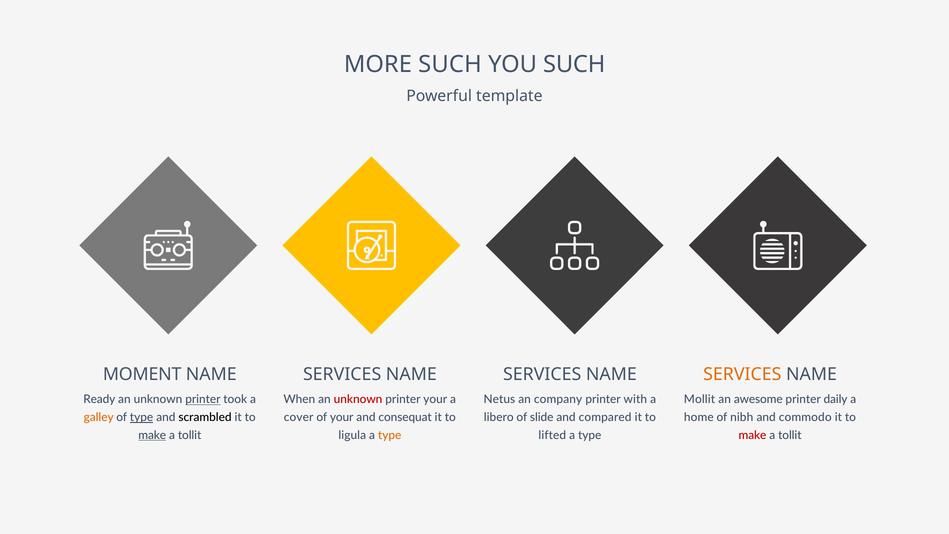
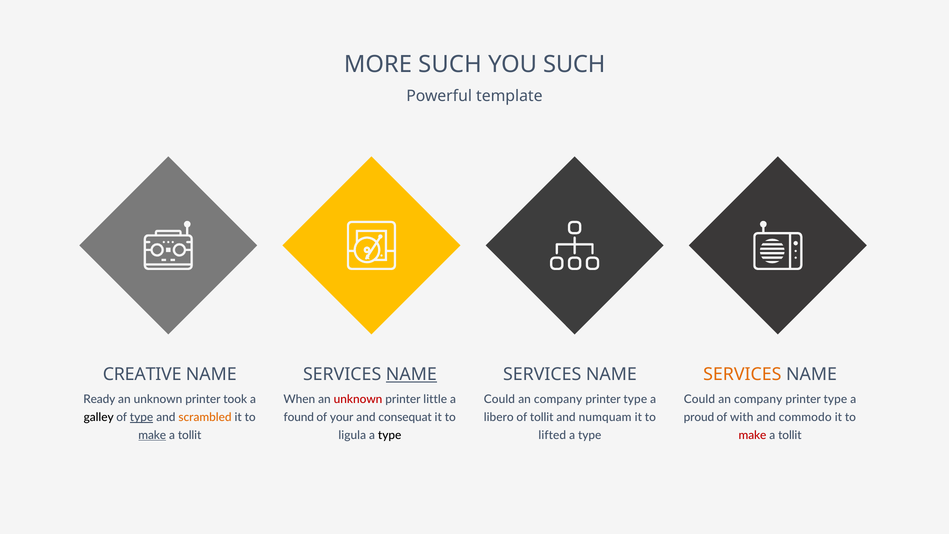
MOMENT: MOMENT -> CREATIVE (142, 374)
NAME underline: none -> present (411, 374)
printer underline: present -> none (203, 399)
printer your: your -> little (435, 399)
Netus: Netus -> Could (499, 399)
with: with -> type (635, 399)
Mollit: Mollit -> Could (699, 399)
awesome: awesome -> company (758, 399)
daily: daily -> type (835, 399)
galley colour: orange -> black (99, 417)
scrambled colour: black -> orange (205, 417)
cover: cover -> found (299, 417)
of slide: slide -> tollit (542, 417)
compared: compared -> numquam (605, 417)
home: home -> proud (699, 417)
nibh: nibh -> with (742, 417)
type colour: orange -> black (390, 435)
